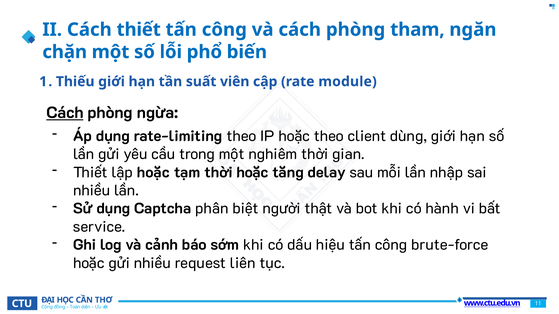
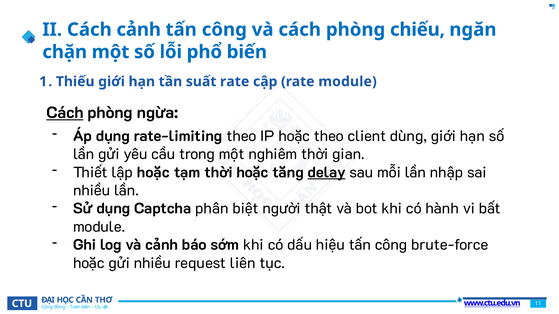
Cách thiết: thiết -> cảnh (139, 30)
tham: tham -> chiếu (417, 30)
suất viên: viên -> rate (235, 82)
delay underline: none -> present (327, 173)
service: service -> module (99, 227)
